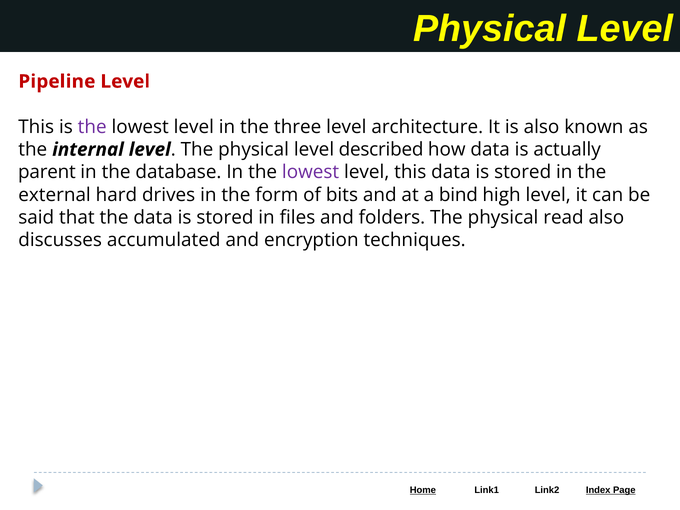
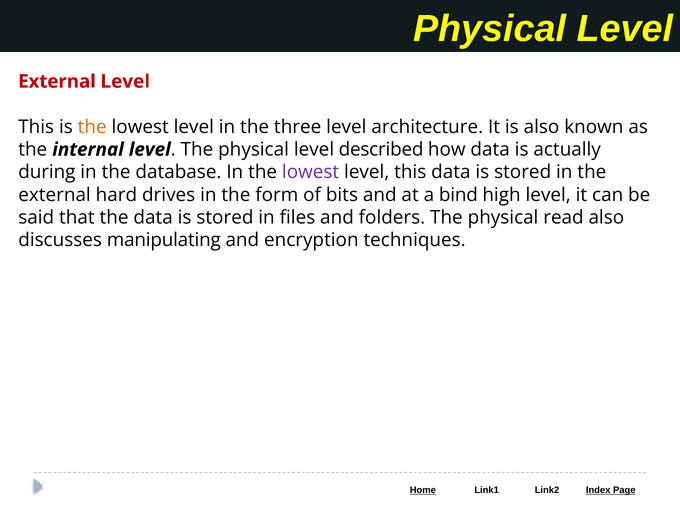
Pipeline: Pipeline -> External (57, 81)
the colour: purple -> orange (92, 127)
parent: parent -> during (47, 172)
accumulated: accumulated -> manipulating (164, 240)
